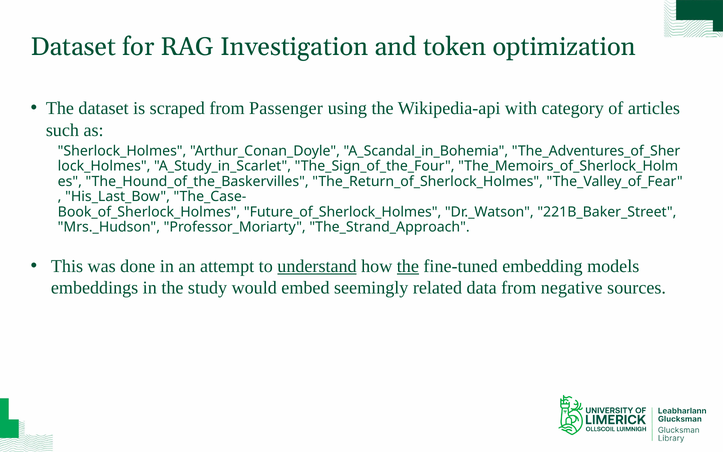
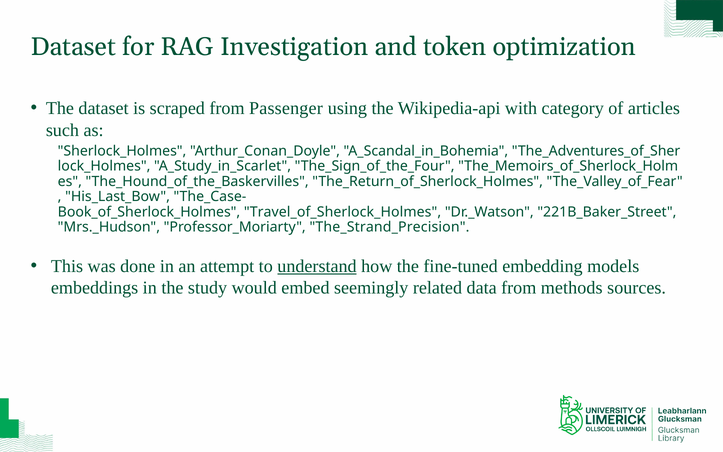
Future_of_Sherlock_Holmes: Future_of_Sherlock_Holmes -> Travel_of_Sherlock_Holmes (343, 212)
The_Strand_Approach: The_Strand_Approach -> The_Strand_Precision (390, 227)
the underline: present -> none (408, 266)
negative: negative -> methods (572, 288)
